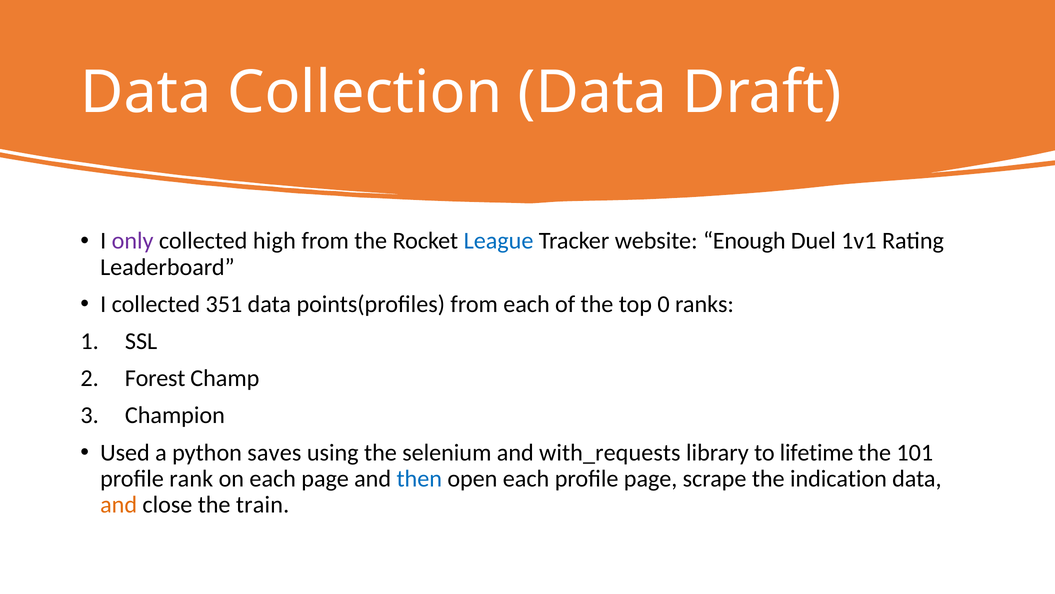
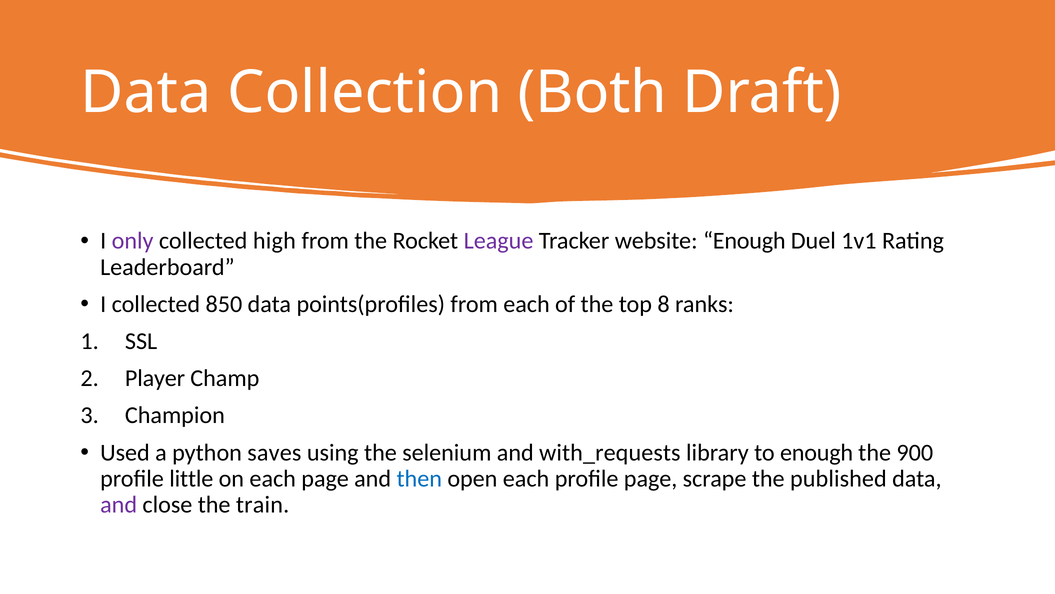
Collection Data: Data -> Both (592, 93)
League colour: blue -> purple (499, 241)
351: 351 -> 850 (224, 304)
0: 0 -> 8 (664, 304)
Forest: Forest -> Player (155, 378)
to lifetime: lifetime -> enough (817, 452)
101: 101 -> 900 (915, 452)
rank: rank -> little (191, 478)
indication: indication -> published (838, 478)
and colour: orange -> purple (119, 504)
